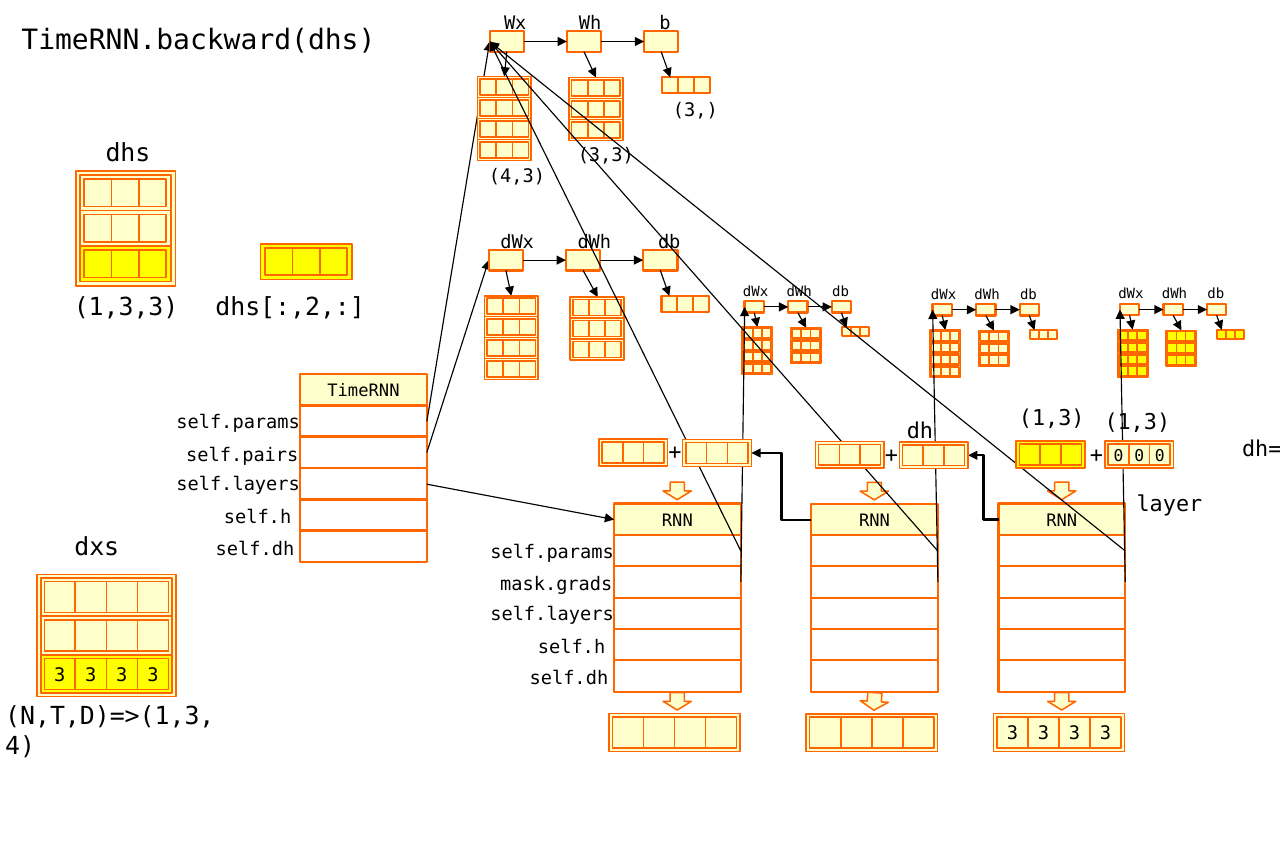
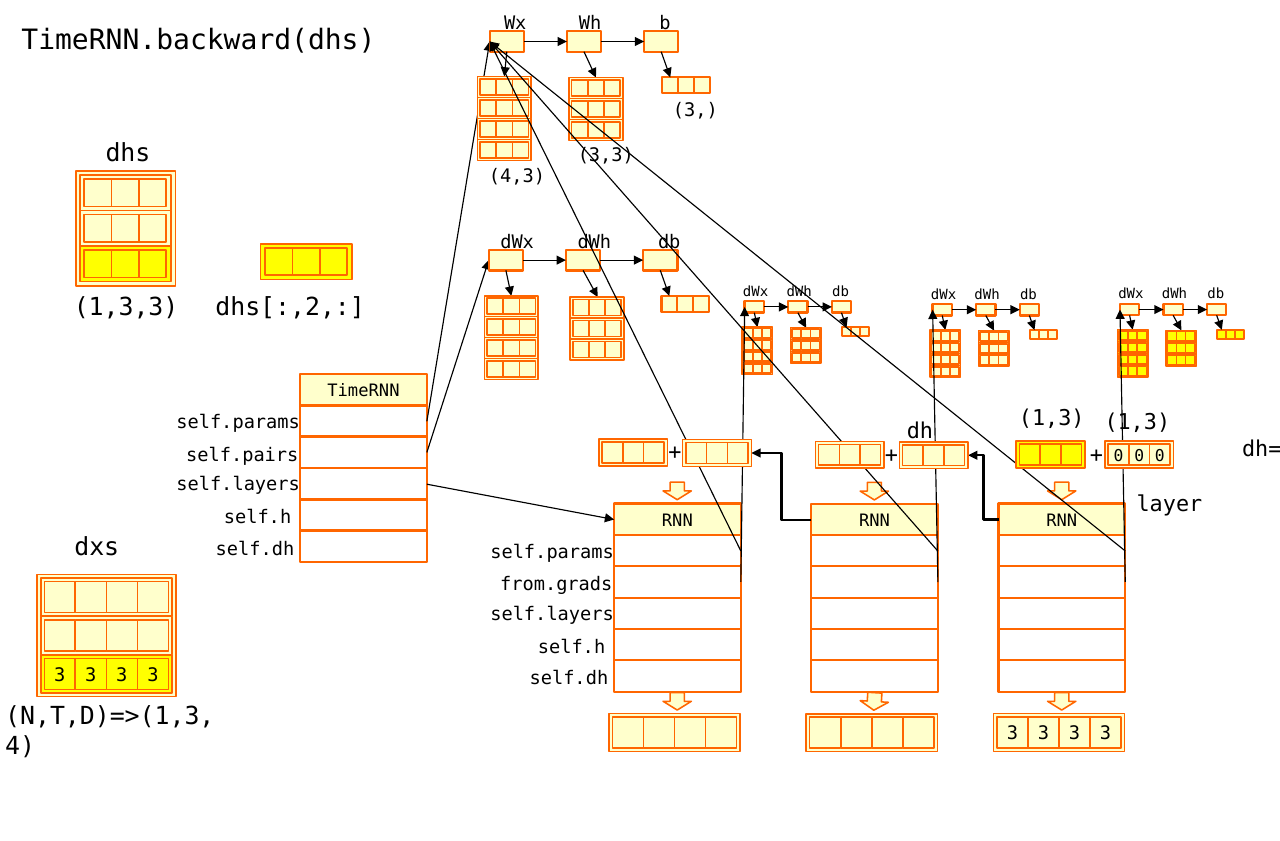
mask.grads: mask.grads -> from.grads (556, 585)
